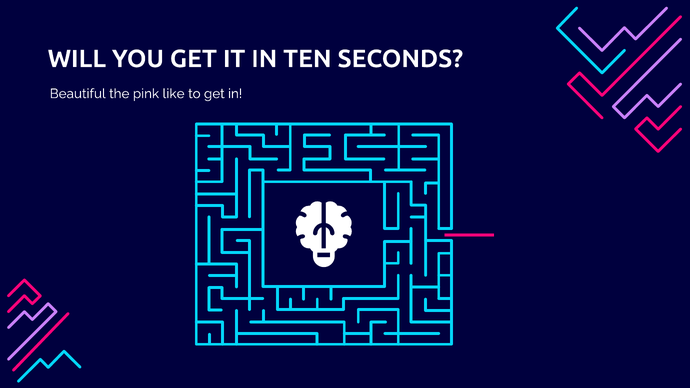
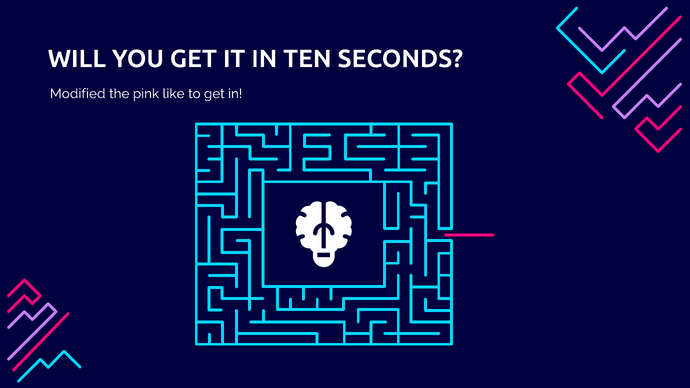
Beautiful: Beautiful -> Modified (78, 94)
